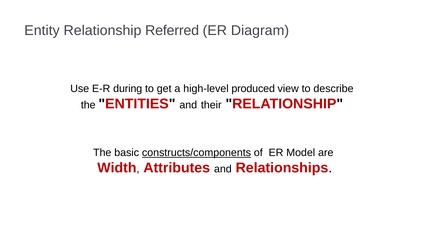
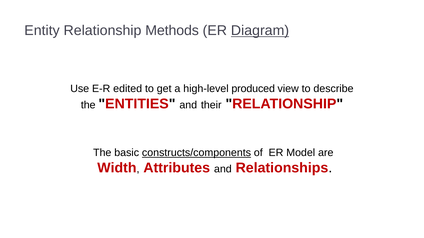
Referred: Referred -> Methods (172, 31)
Diagram underline: none -> present (260, 31)
during: during -> edited (128, 89)
